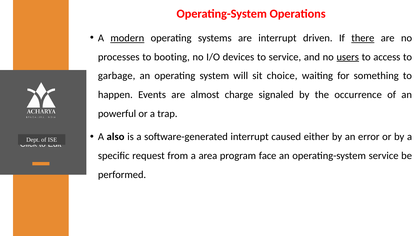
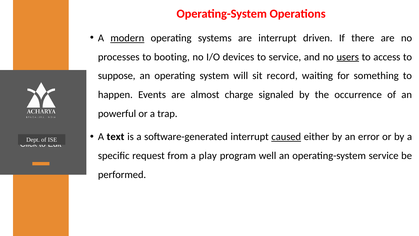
there underline: present -> none (363, 38)
garbage: garbage -> suppose (117, 76)
choice: choice -> record (282, 76)
also: also -> text (116, 137)
caused underline: none -> present (286, 137)
area: area -> play (208, 156)
face: face -> well (268, 156)
